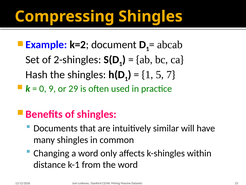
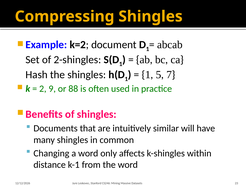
0: 0 -> 2 (43, 88)
29: 29 -> 88 (73, 88)
